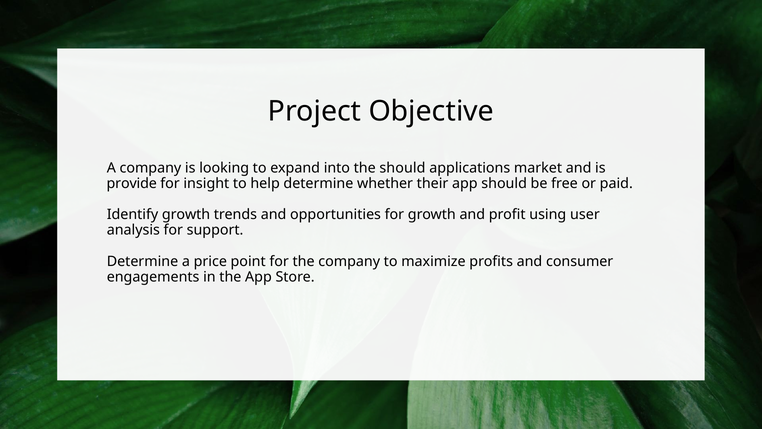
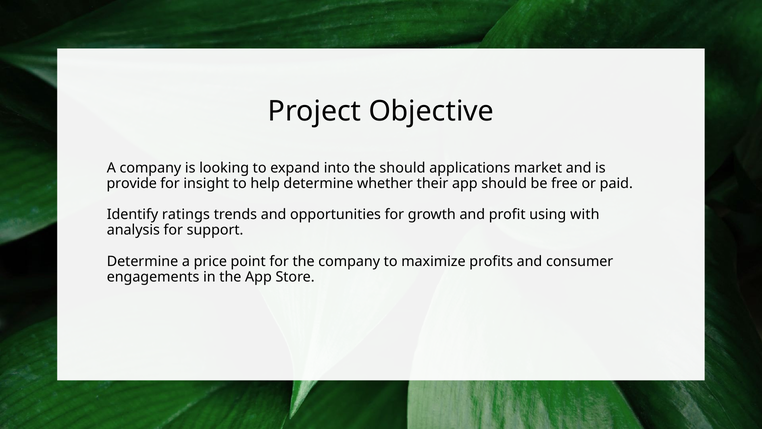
Identify growth: growth -> ratings (186, 215)
user: user -> with (585, 215)
